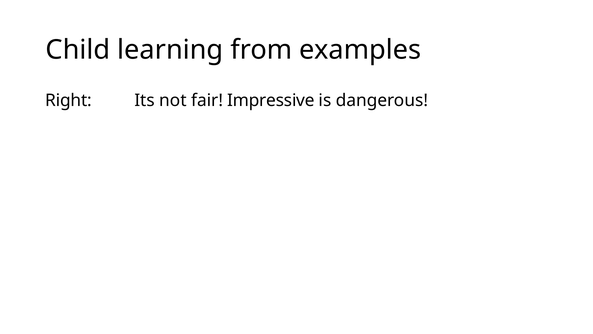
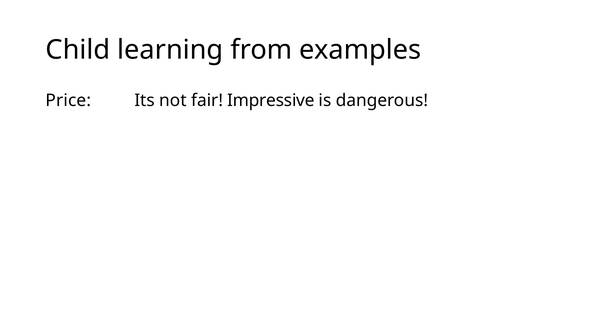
Right: Right -> Price (68, 100)
